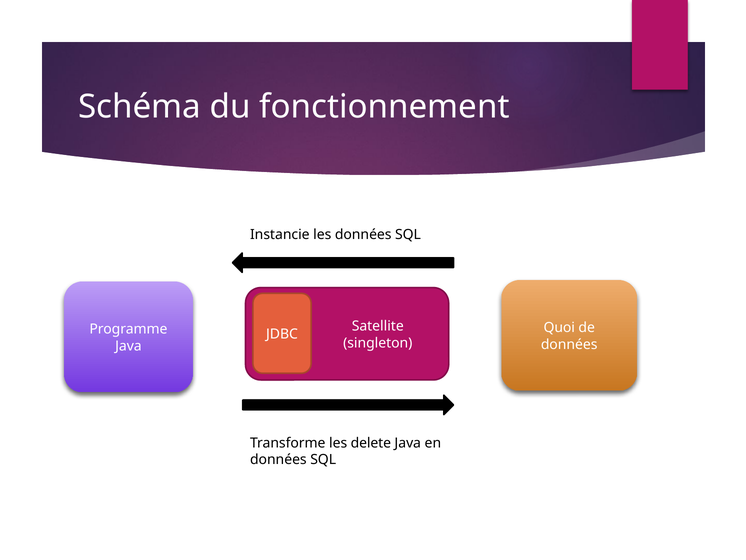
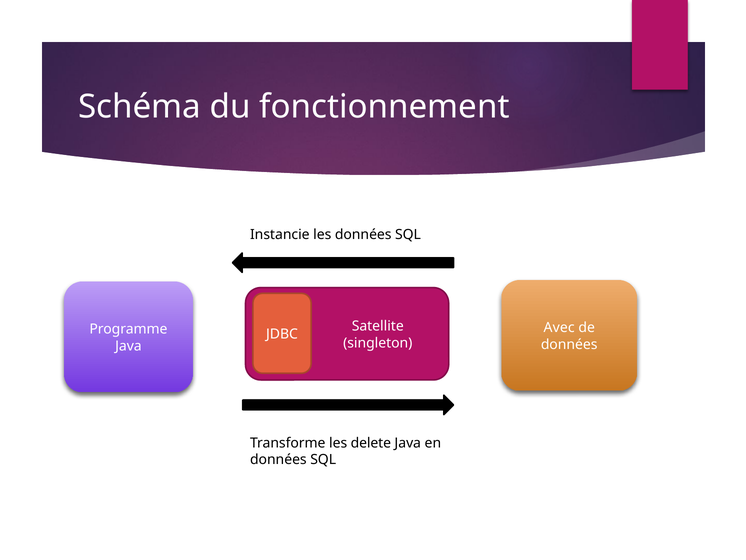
Quoi: Quoi -> Avec (559, 328)
